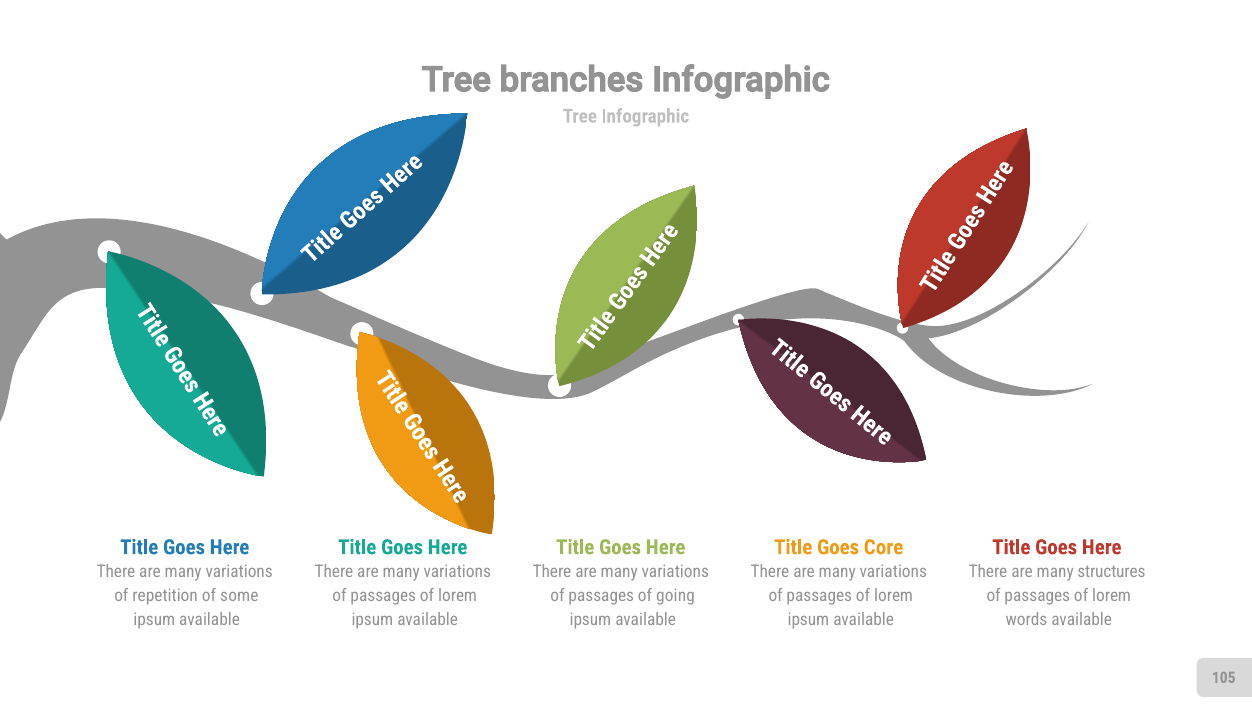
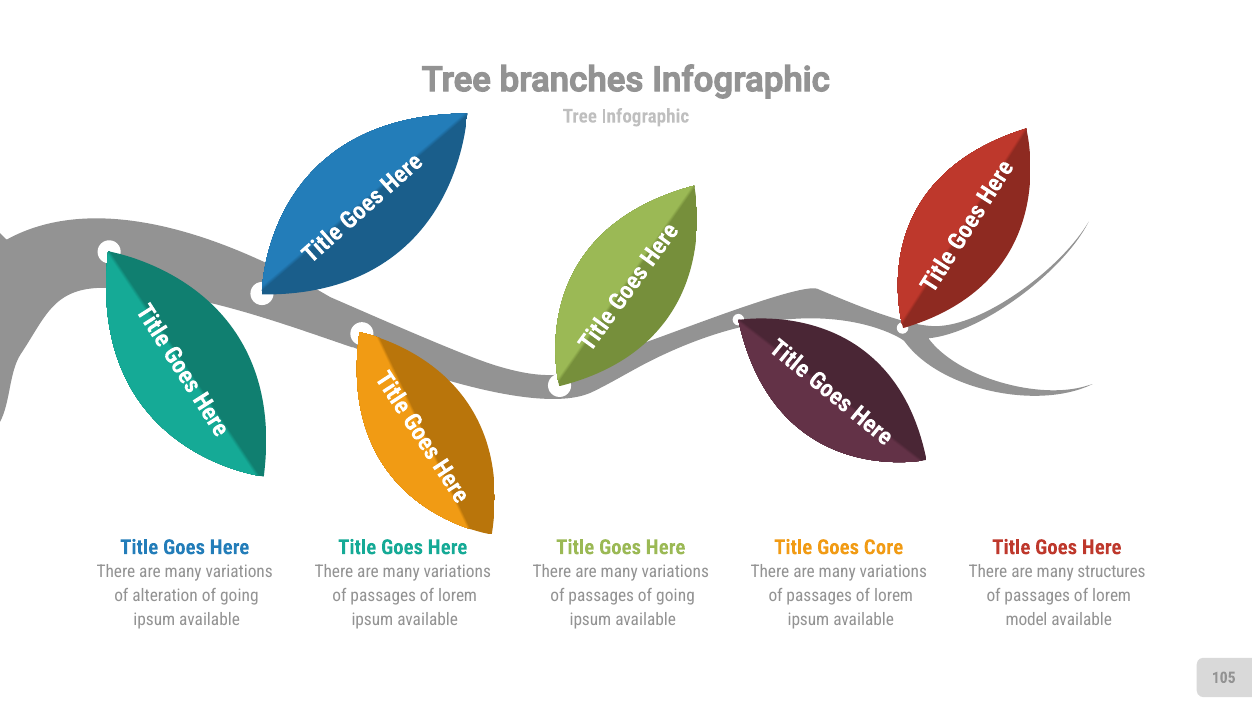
repetition: repetition -> alteration (165, 596)
some: some -> going (239, 596)
words: words -> model (1027, 620)
